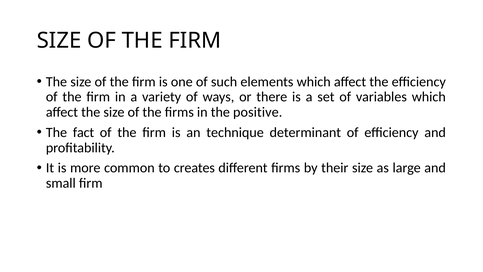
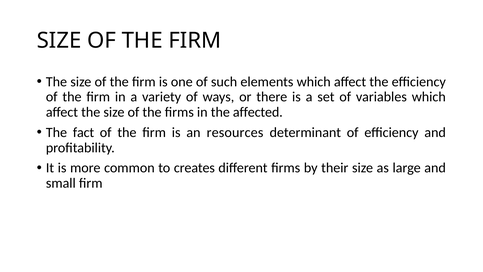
positive: positive -> affected (258, 112)
technique: technique -> resources (235, 132)
